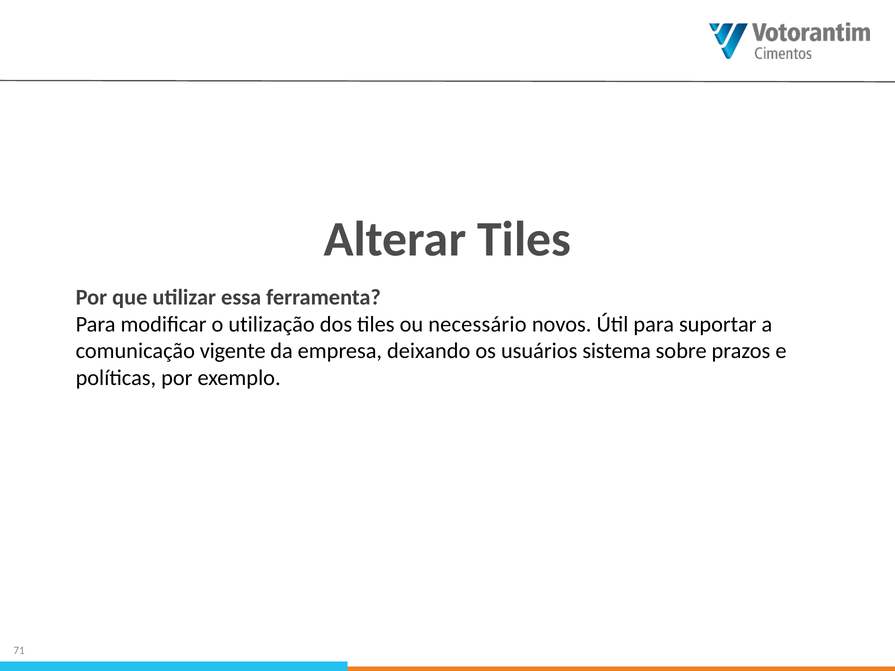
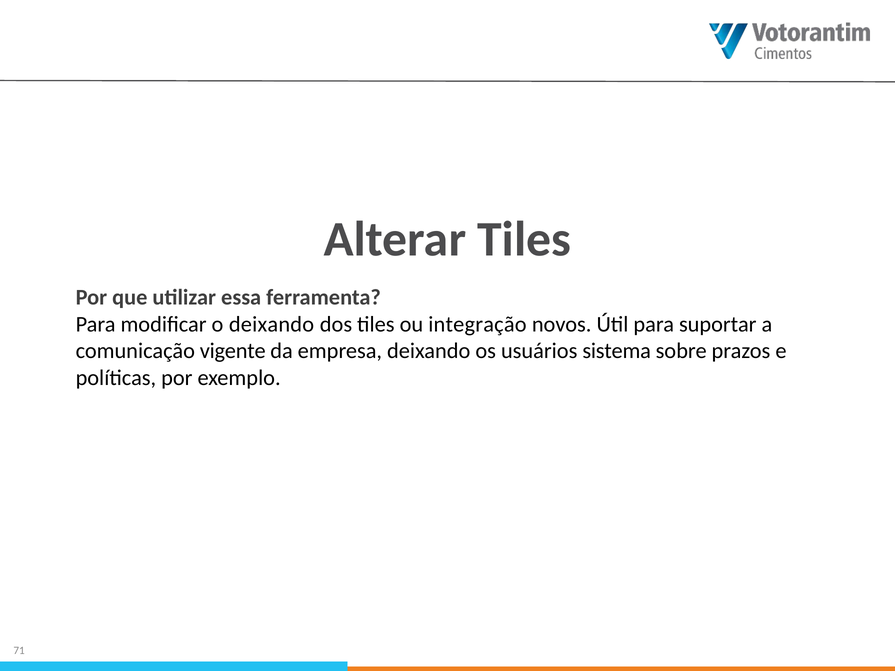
o utilização: utilização -> deixando (272, 324)
necessário: necessário -> integração (477, 324)
